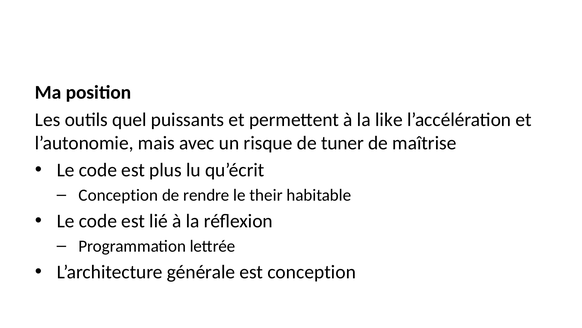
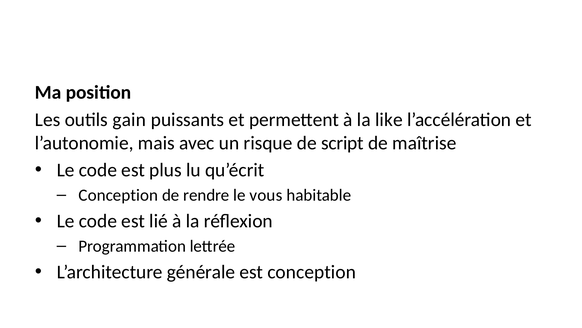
quel: quel -> gain (129, 119)
tuner: tuner -> script (342, 143)
their: their -> vous (266, 195)
